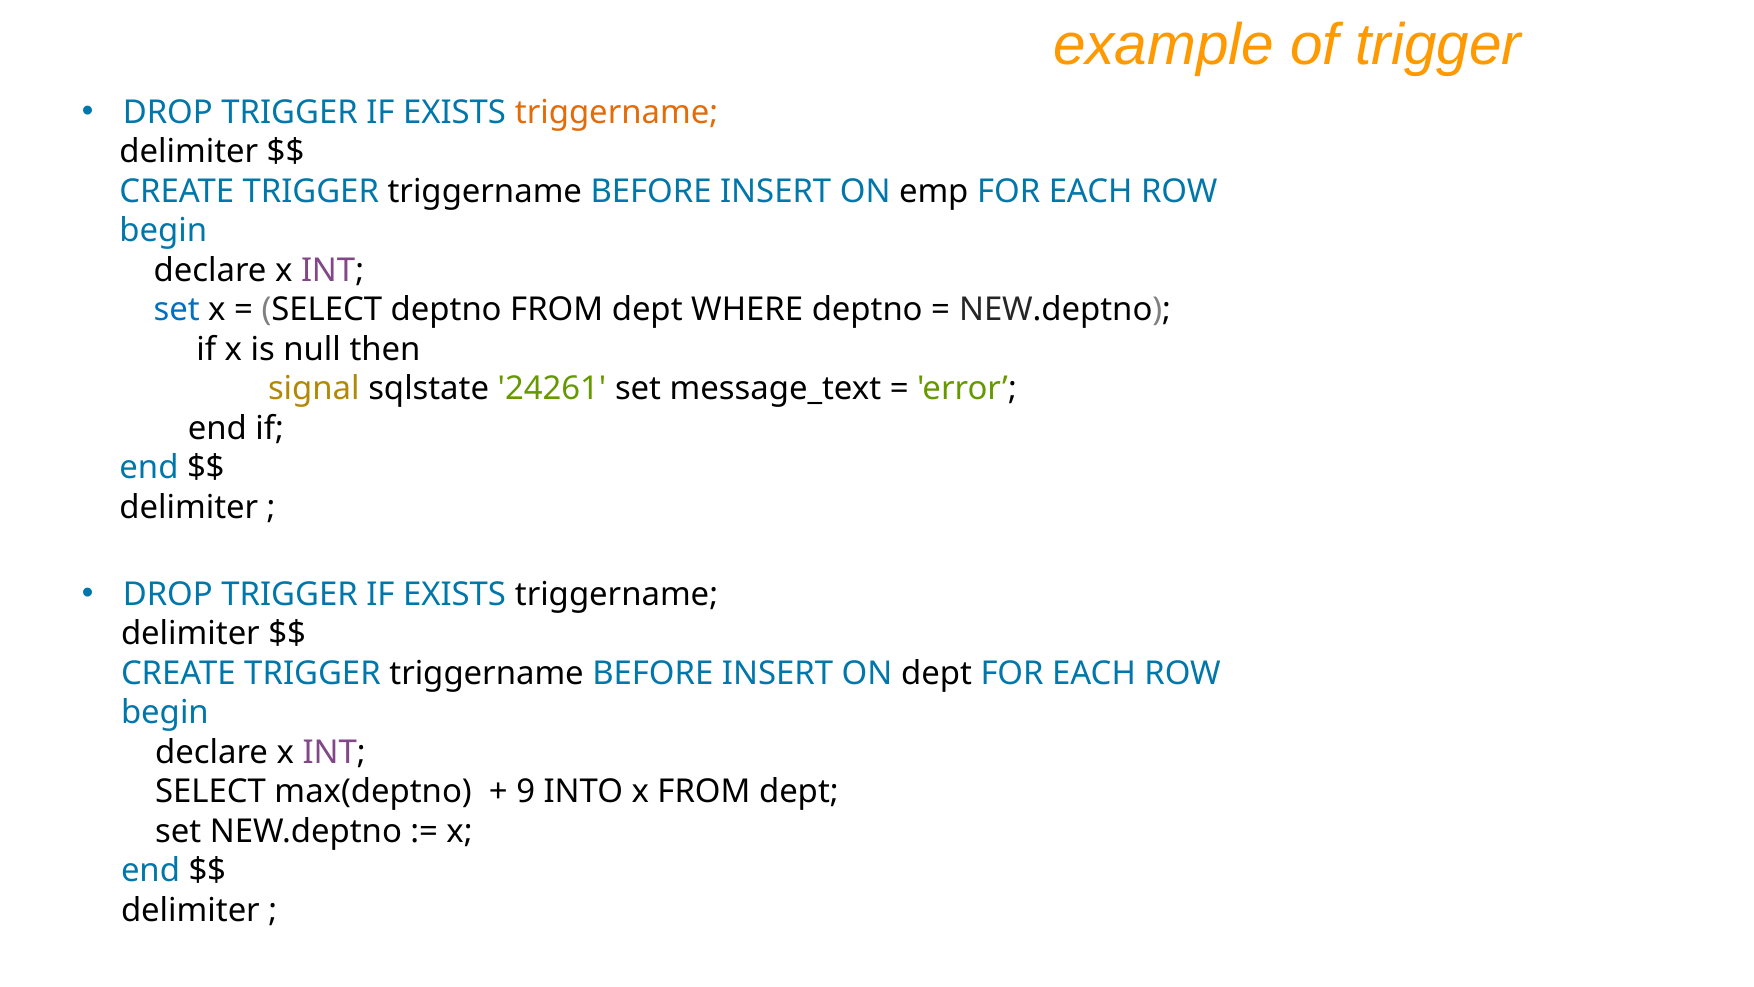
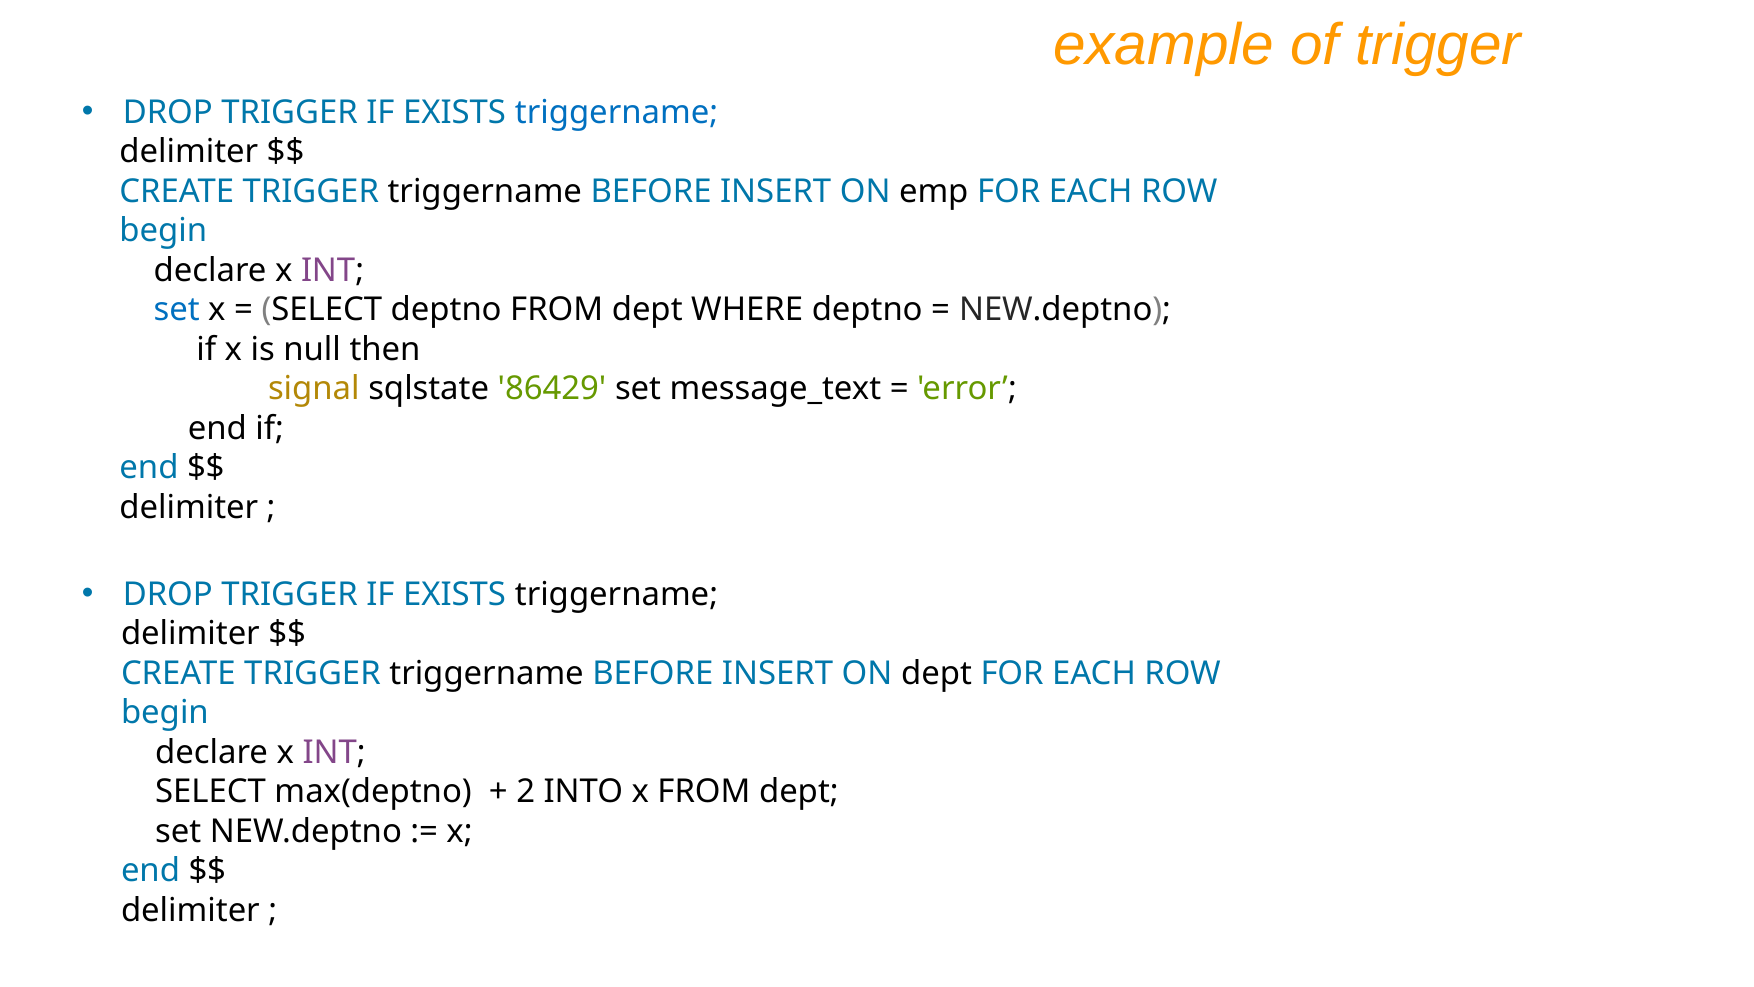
triggername colour: orange -> blue (617, 113)
24261: 24261 -> 86429 (552, 389)
9: 9 -> 2 (526, 792)
